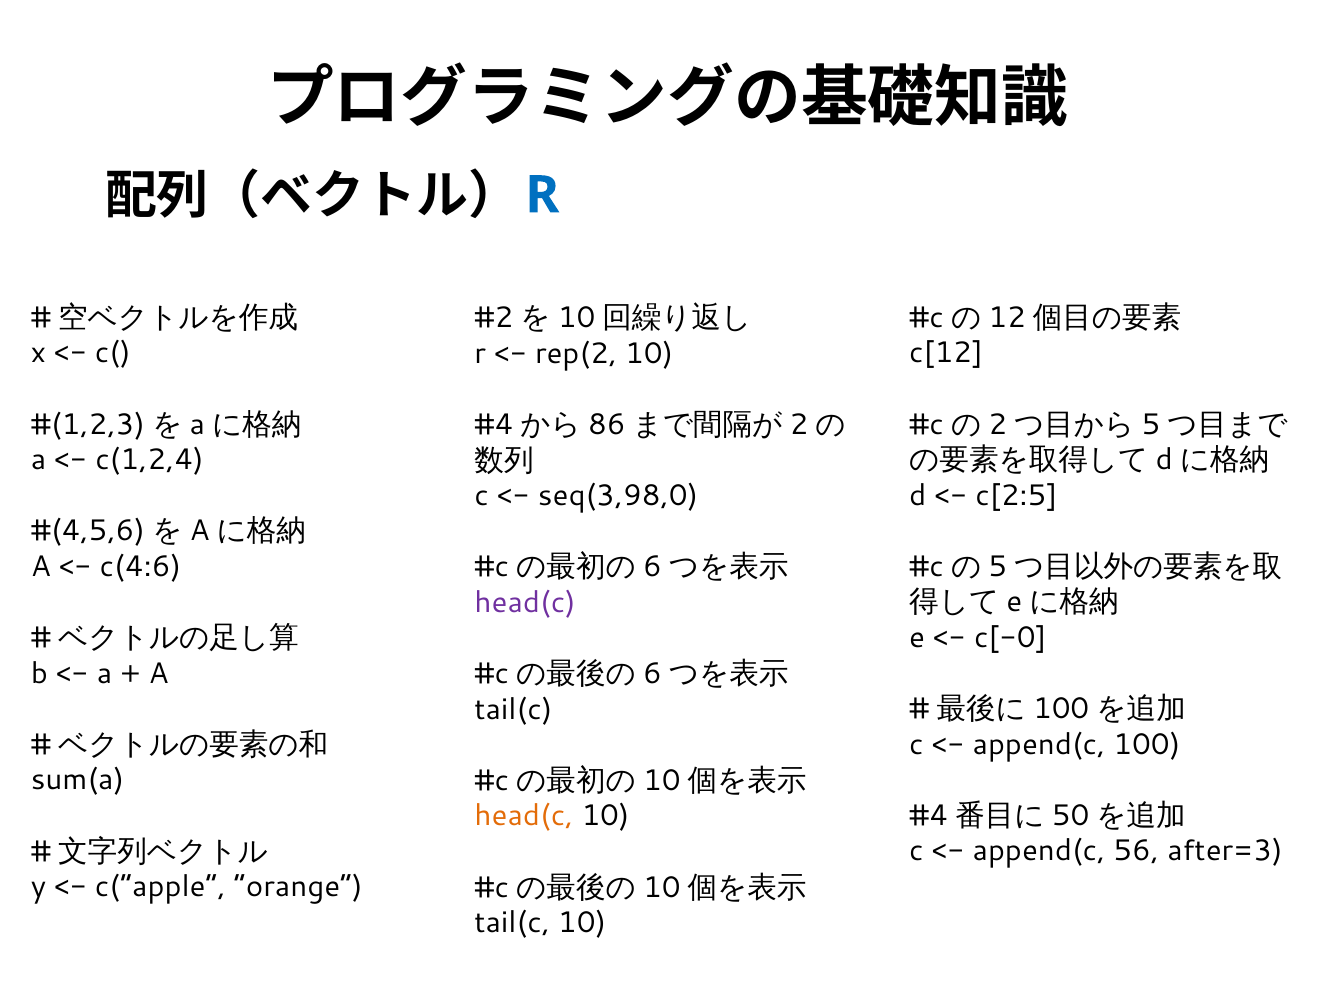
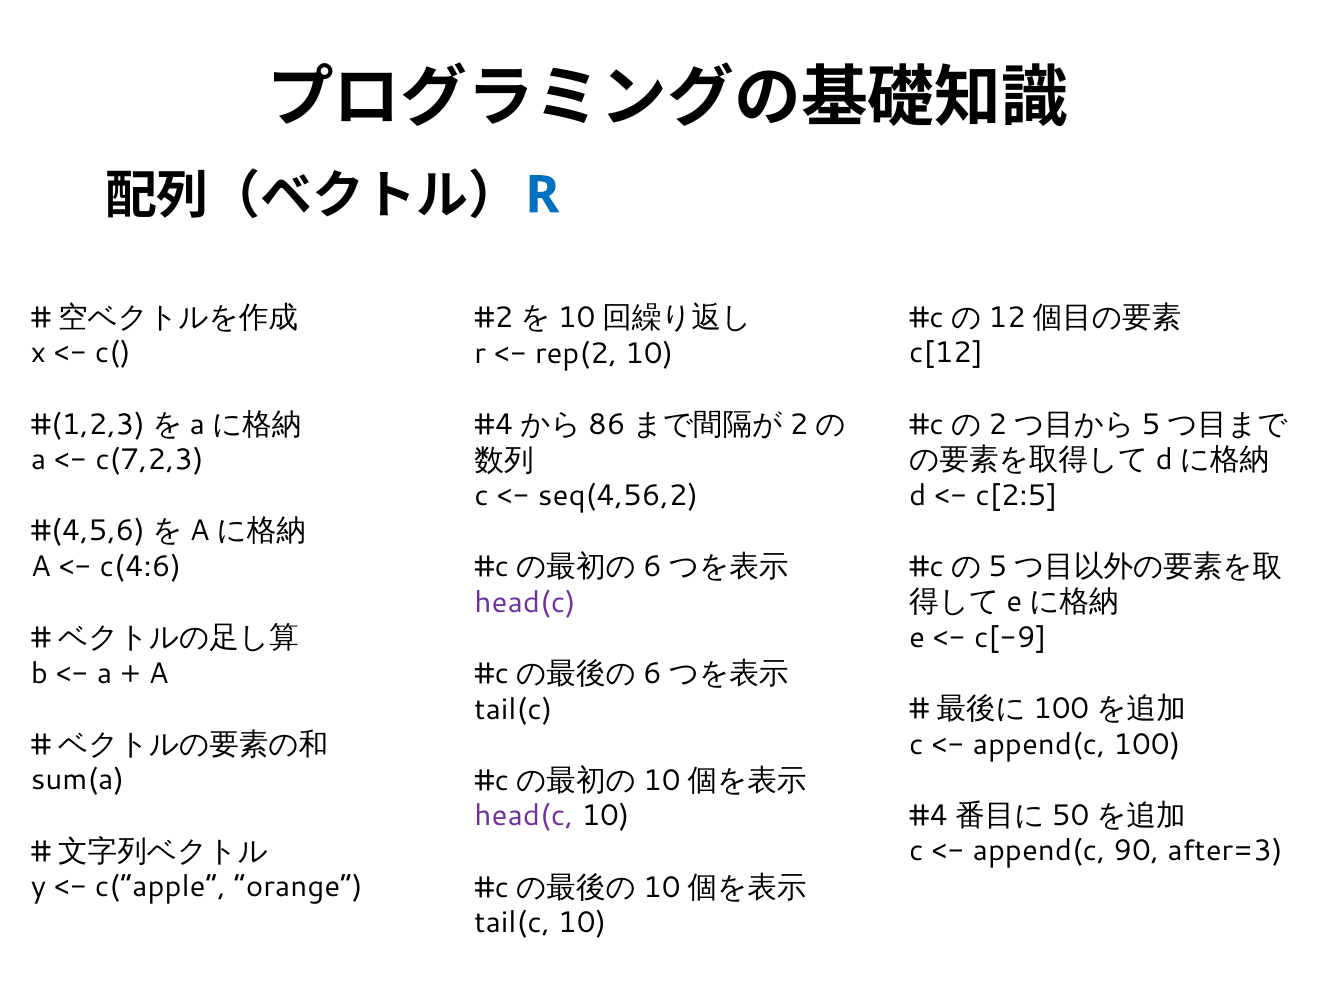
c(1,2,4: c(1,2,4 -> c(7,2,3 (150, 460)
seq(3,98,0: seq(3,98,0 -> seq(4,56,2 (618, 496)
c[-0: c[-0 -> c[-9 (1010, 638)
head(c colour: orange -> purple (524, 816)
56: 56 -> 90 (1136, 851)
